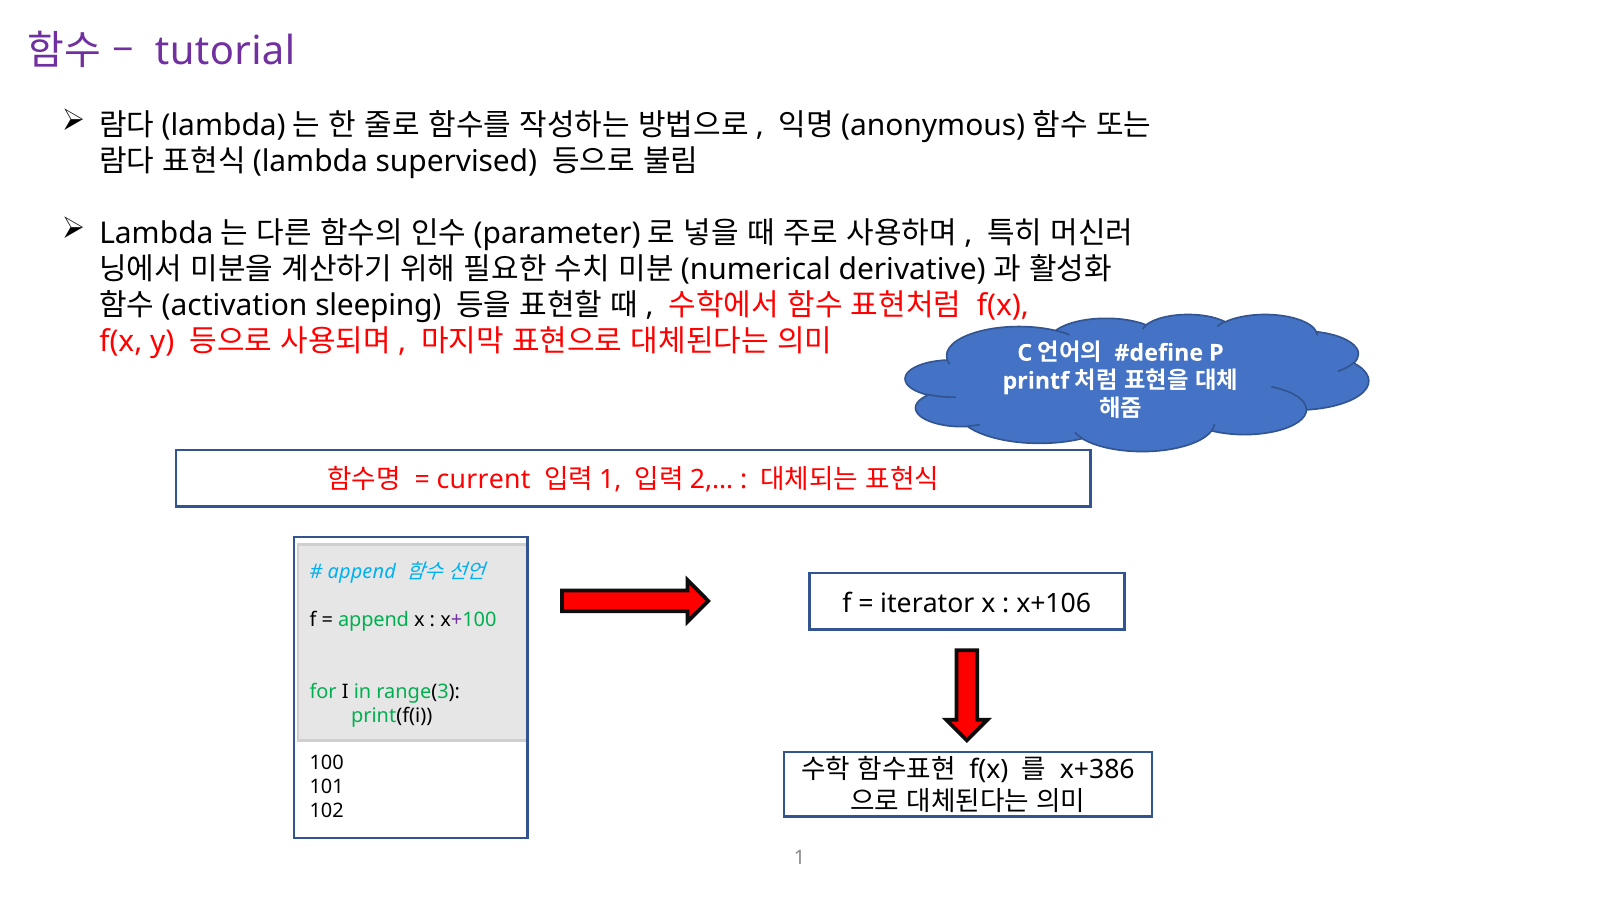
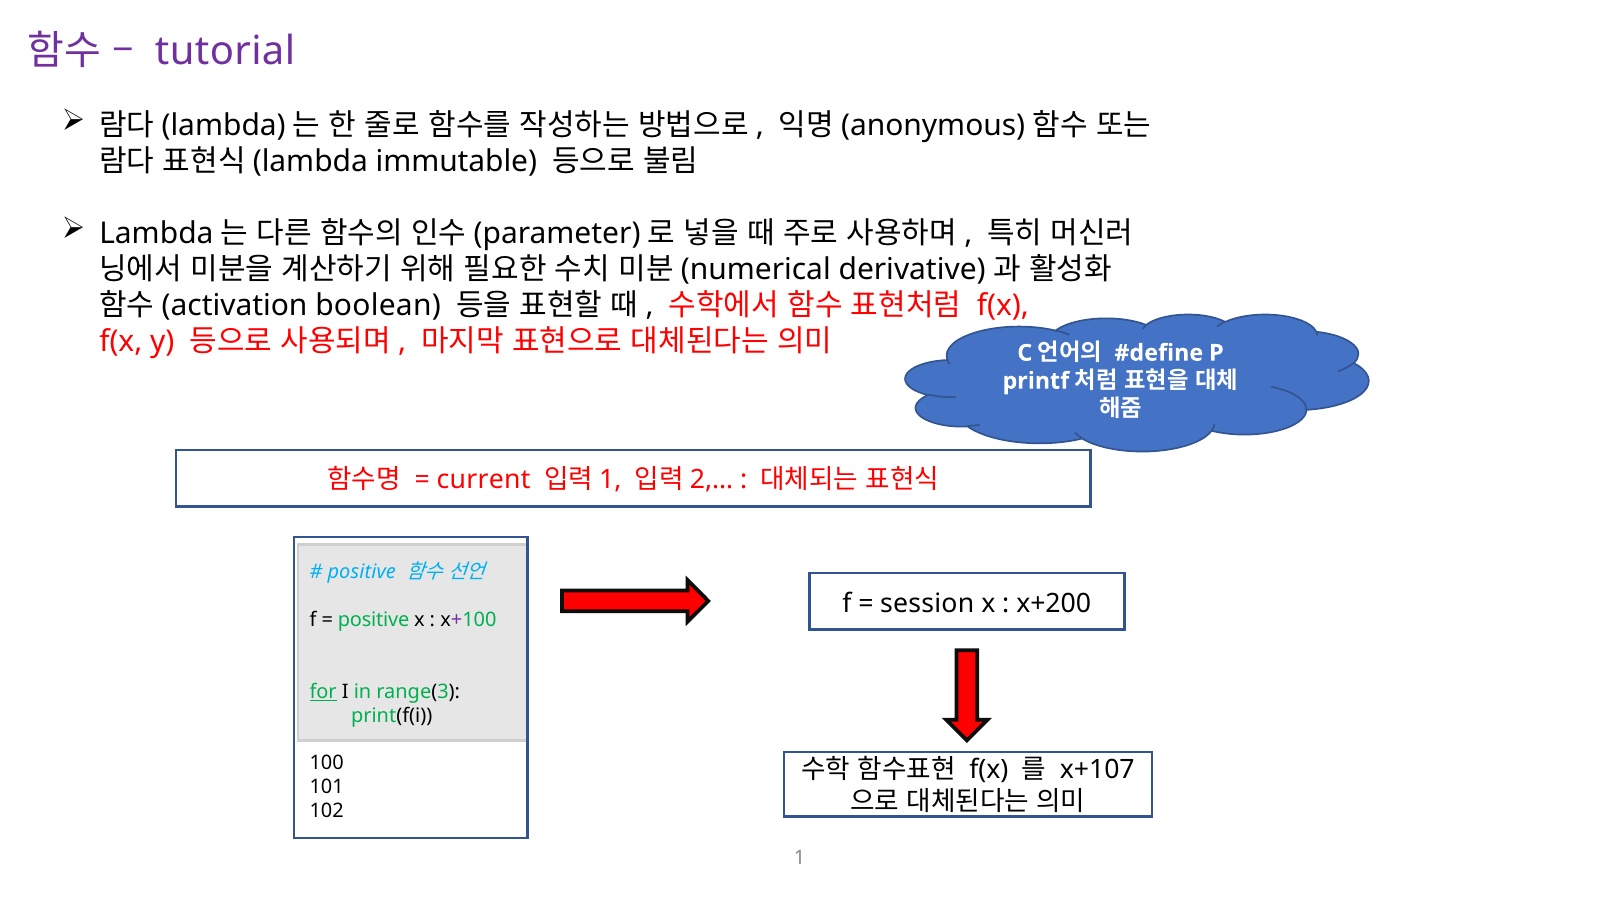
supervised: supervised -> immutable (456, 162)
sleeping: sleeping -> boolean (378, 306)
append: append -> positive (362, 572)
iterator: iterator -> session (927, 603)
x+106: x+106 -> x+200 (1054, 603)
append: append -> positive (374, 620)
for underline: none -> present (323, 691)
x+386: x+386 -> x+107 (1097, 769)
